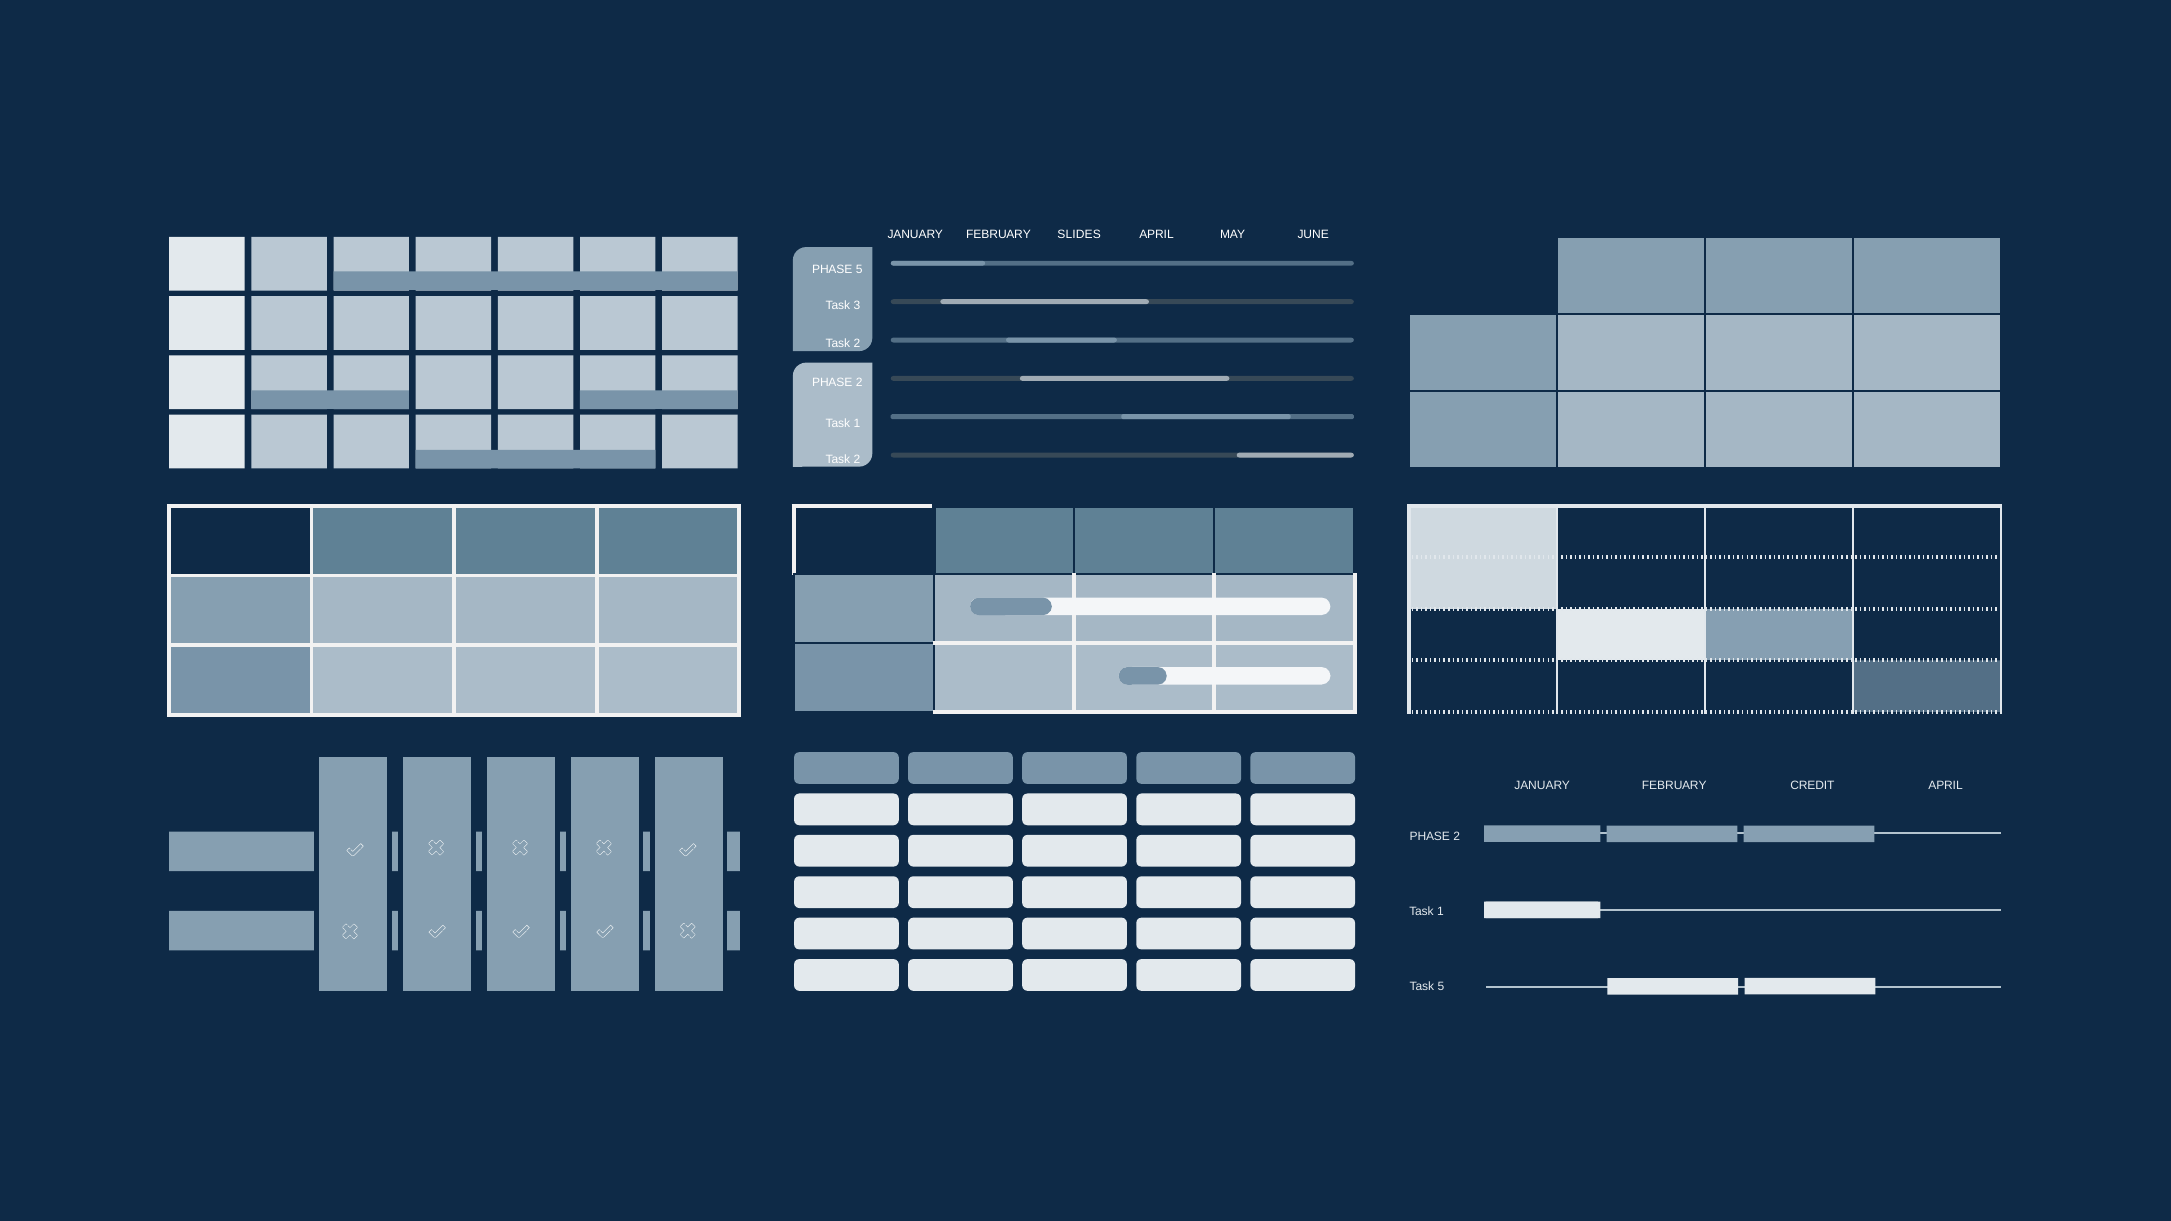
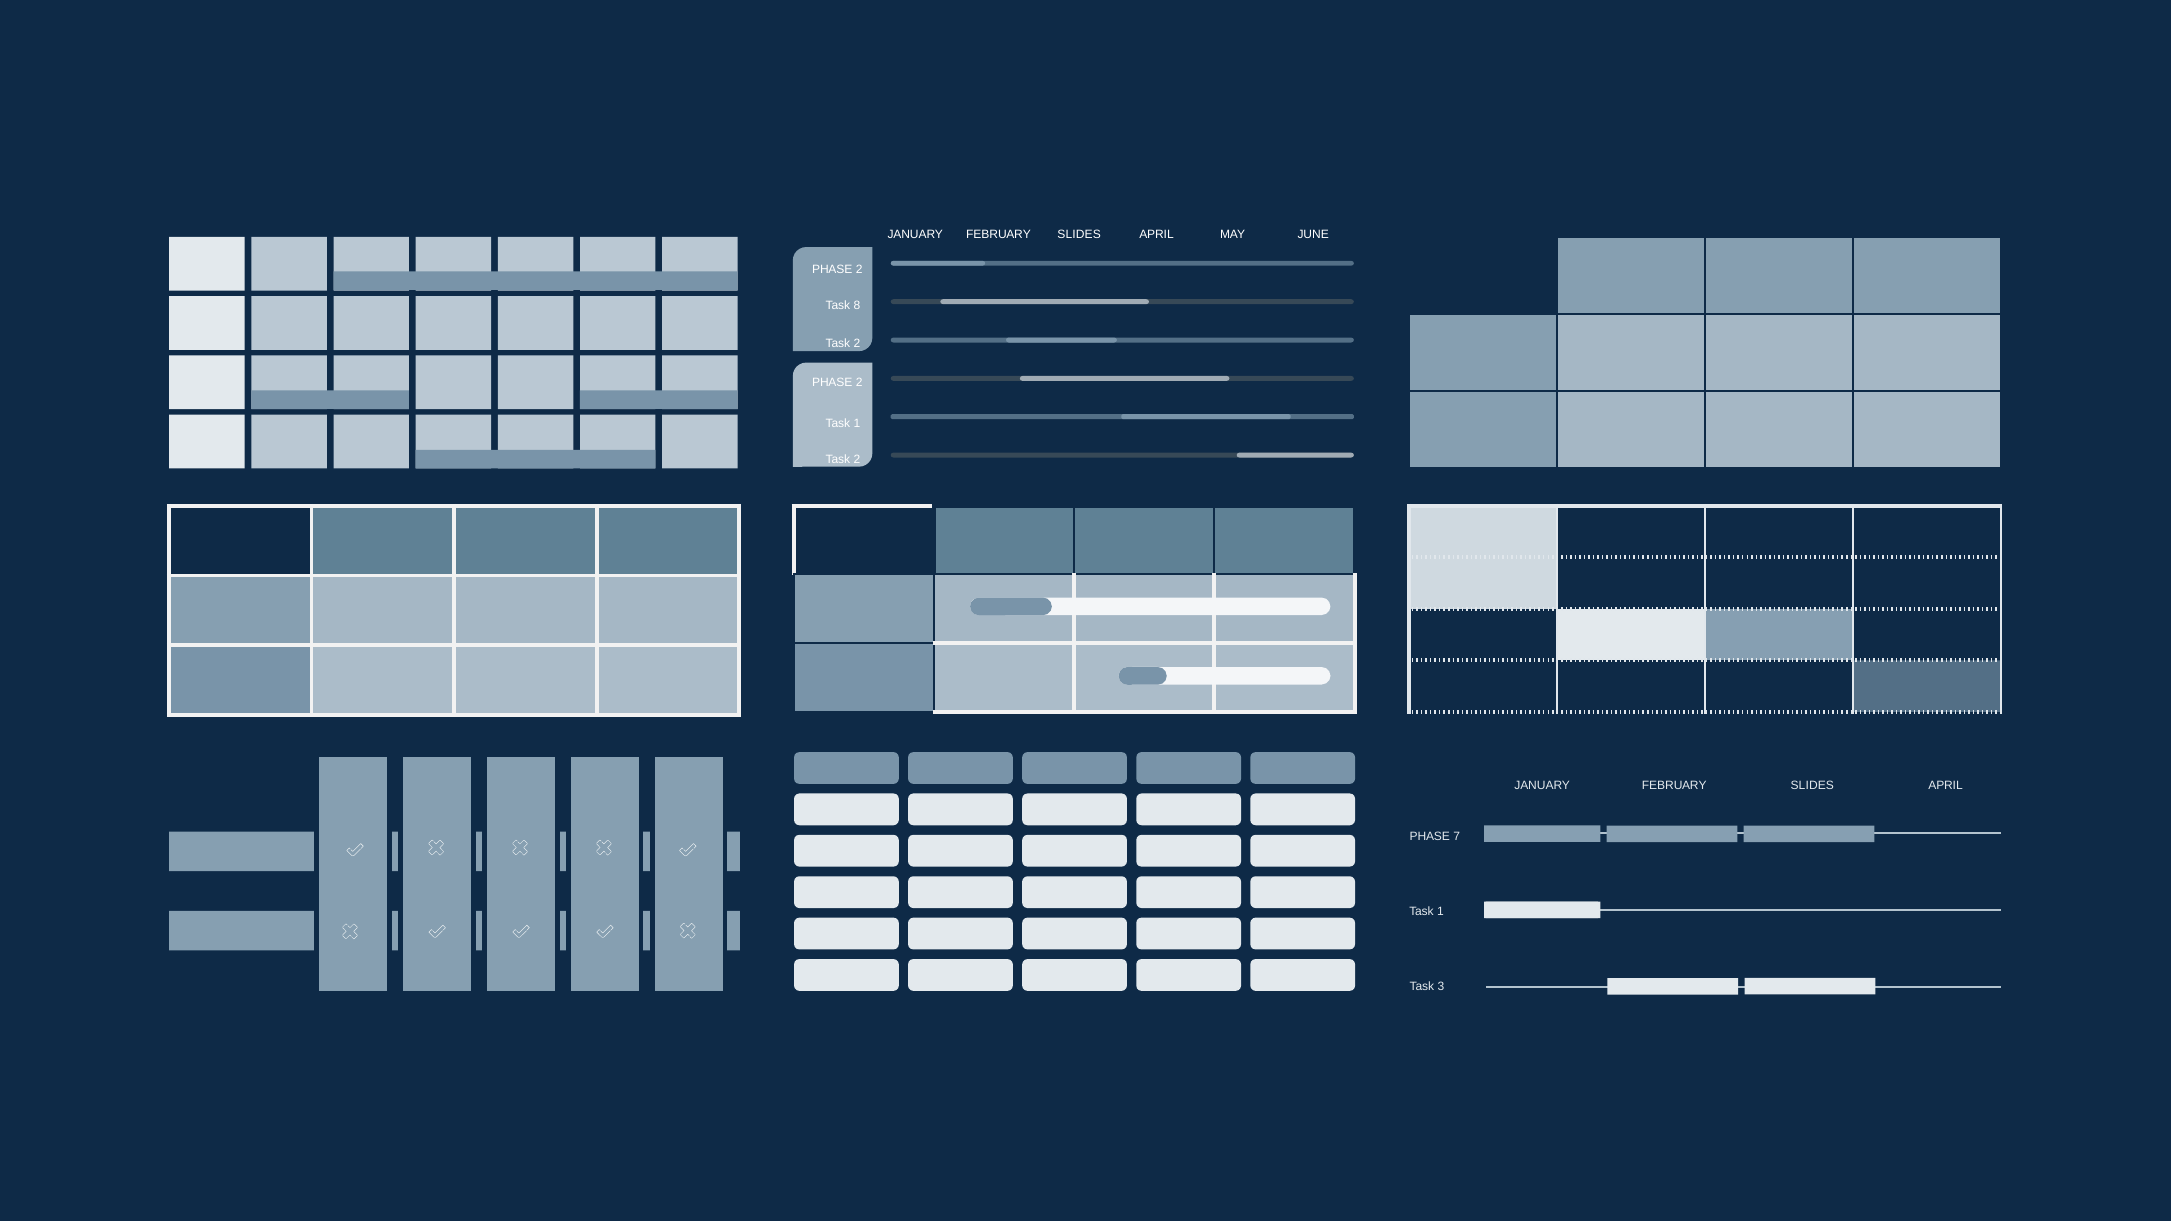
5: 5 -> 2 (859, 269)
3: 3 -> 8 (857, 306)
CREDIT: CREDIT -> SLIDES (1812, 786)
2: 2 -> 7 (1457, 836)
Task 5: 5 -> 3 (1441, 987)
